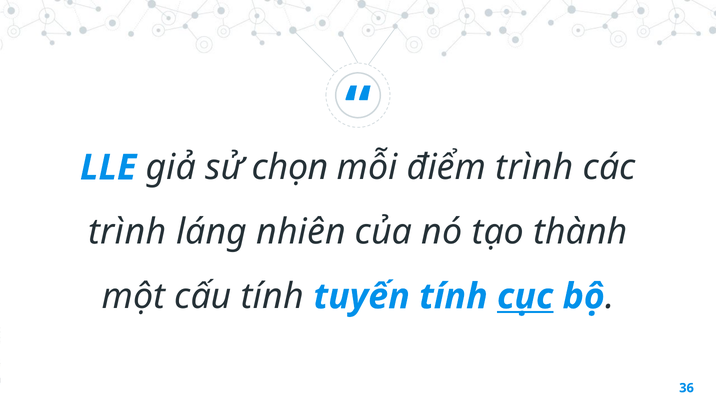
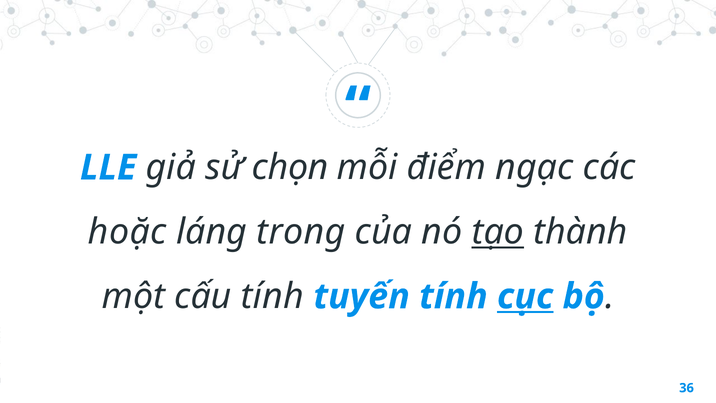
điểm trình: trình -> ngạc (534, 167)
trình: trình -> hoặc (127, 232)
nhiên: nhiên -> trong (301, 232)
tạo underline: none -> present (498, 232)
